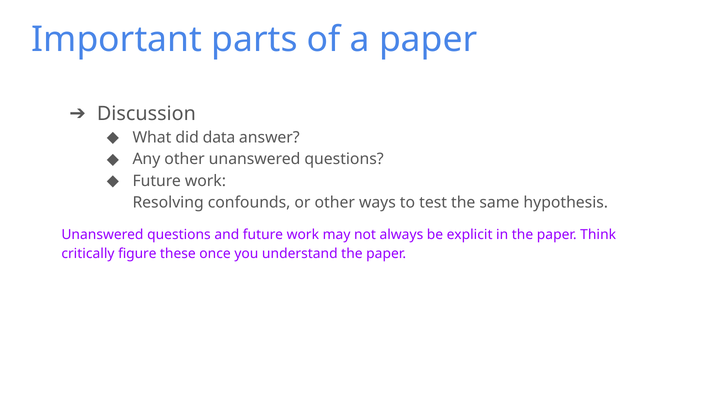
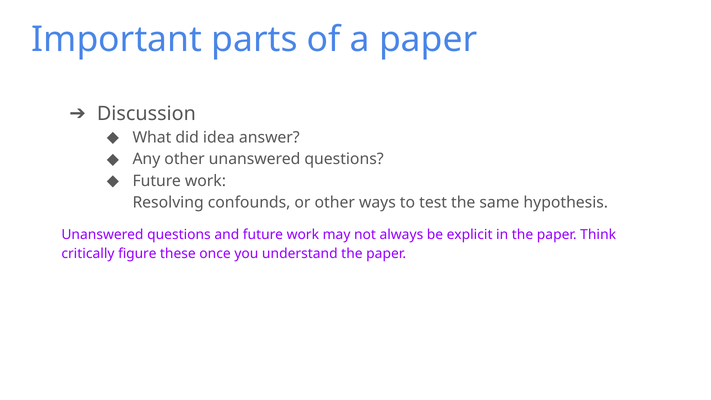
data: data -> idea (219, 137)
